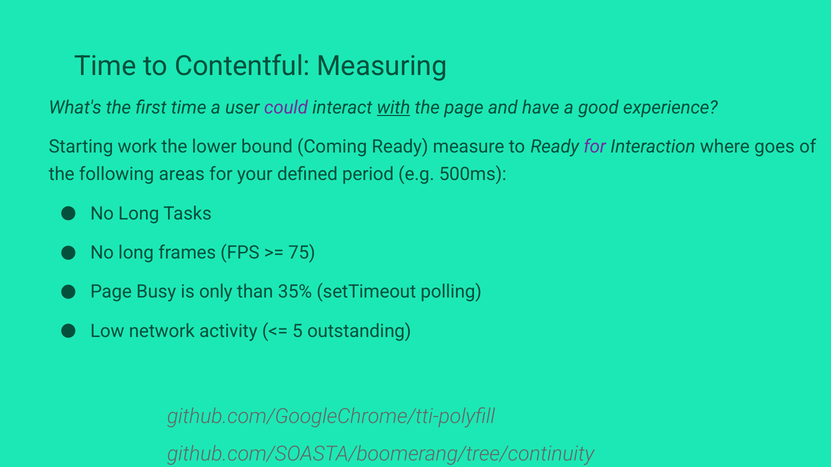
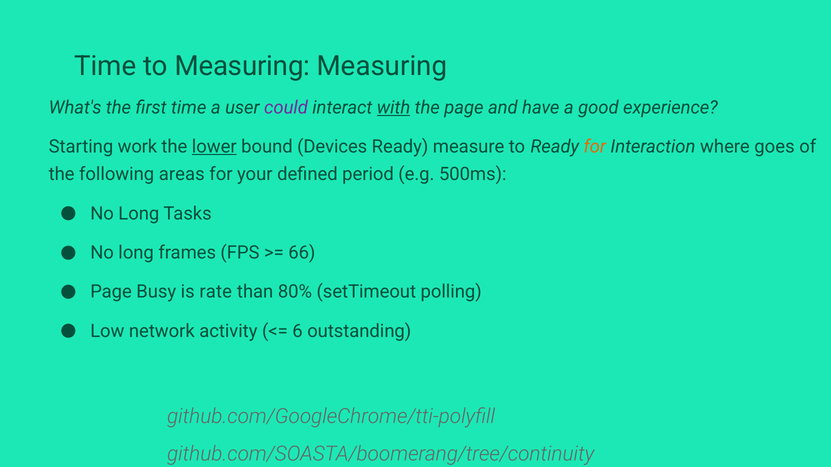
to Contentful: Contentful -> Measuring (242, 66)
lower underline: none -> present (214, 147)
Coming: Coming -> Devices (332, 147)
for colour: purple -> orange (595, 147)
75: 75 -> 66 (302, 253)
only: only -> rate (216, 292)
35%: 35% -> 80% (295, 292)
5: 5 -> 6 (298, 331)
